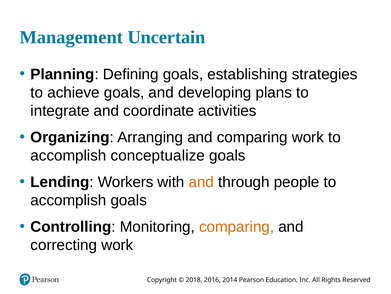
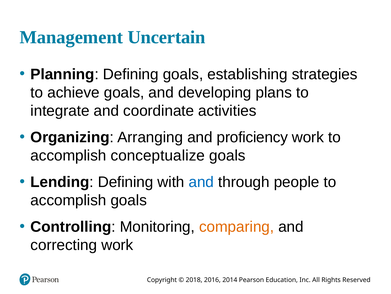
and comparing: comparing -> proficiency (252, 137)
Lending Workers: Workers -> Defining (126, 182)
and colour: orange -> blue (201, 182)
